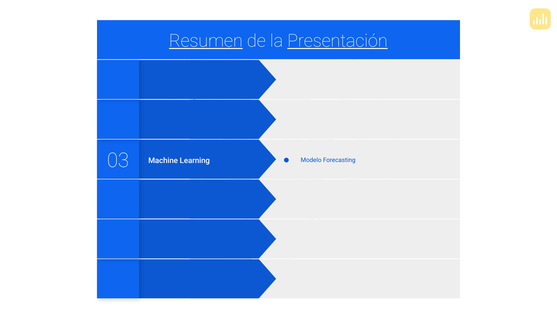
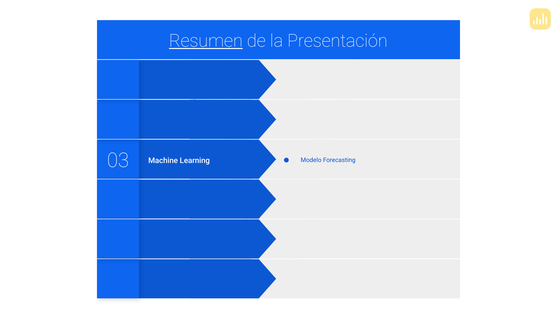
Presentación underline: present -> none (337, 41)
